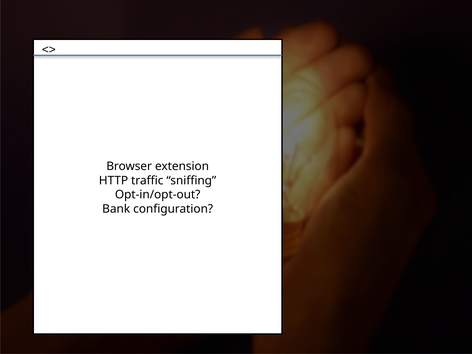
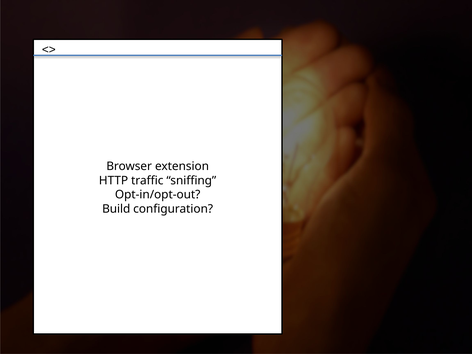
Bank: Bank -> Build (116, 209)
